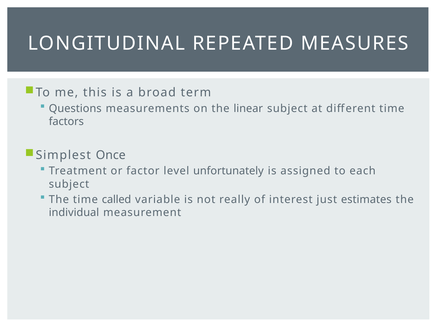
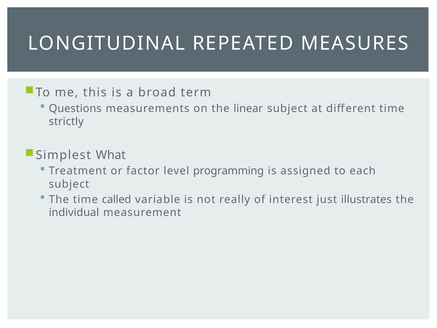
factors: factors -> strictly (66, 122)
Once: Once -> What (111, 155)
unfortunately: unfortunately -> programming (229, 171)
estimates: estimates -> illustrates (366, 199)
